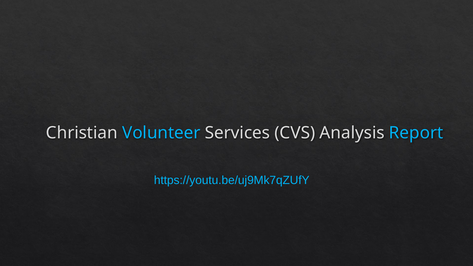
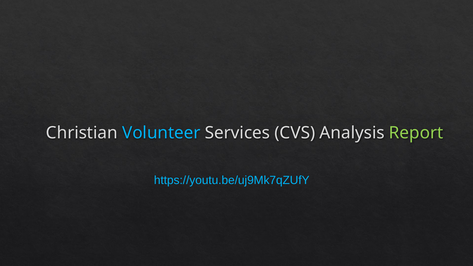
Report colour: light blue -> light green (416, 133)
